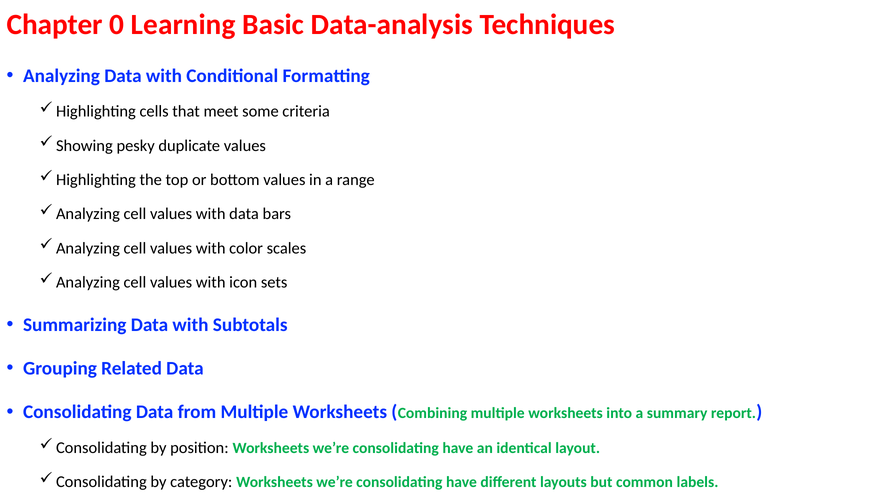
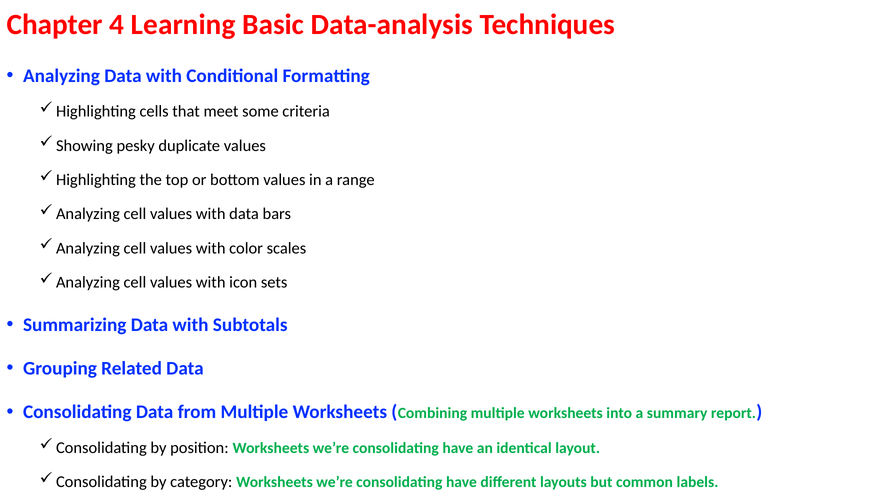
0: 0 -> 4 (117, 25)
